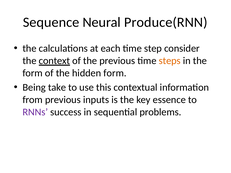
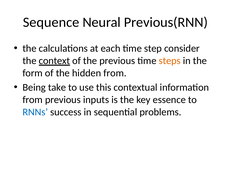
Produce(RNN: Produce(RNN -> Previous(RNN (166, 22)
hidden form: form -> from (115, 73)
RNNs colour: purple -> blue (35, 112)
